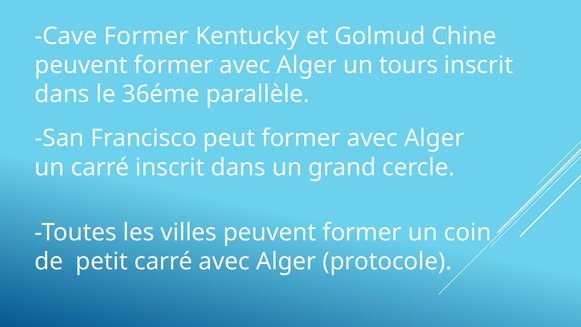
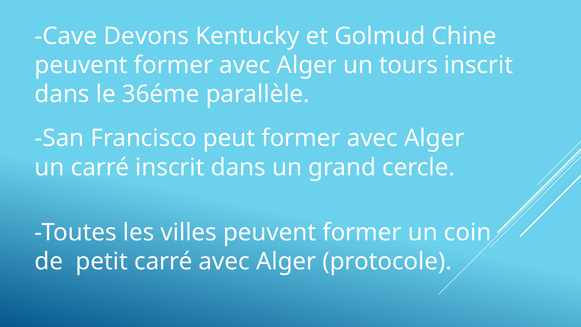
Cave Former: Former -> Devons (146, 36)
